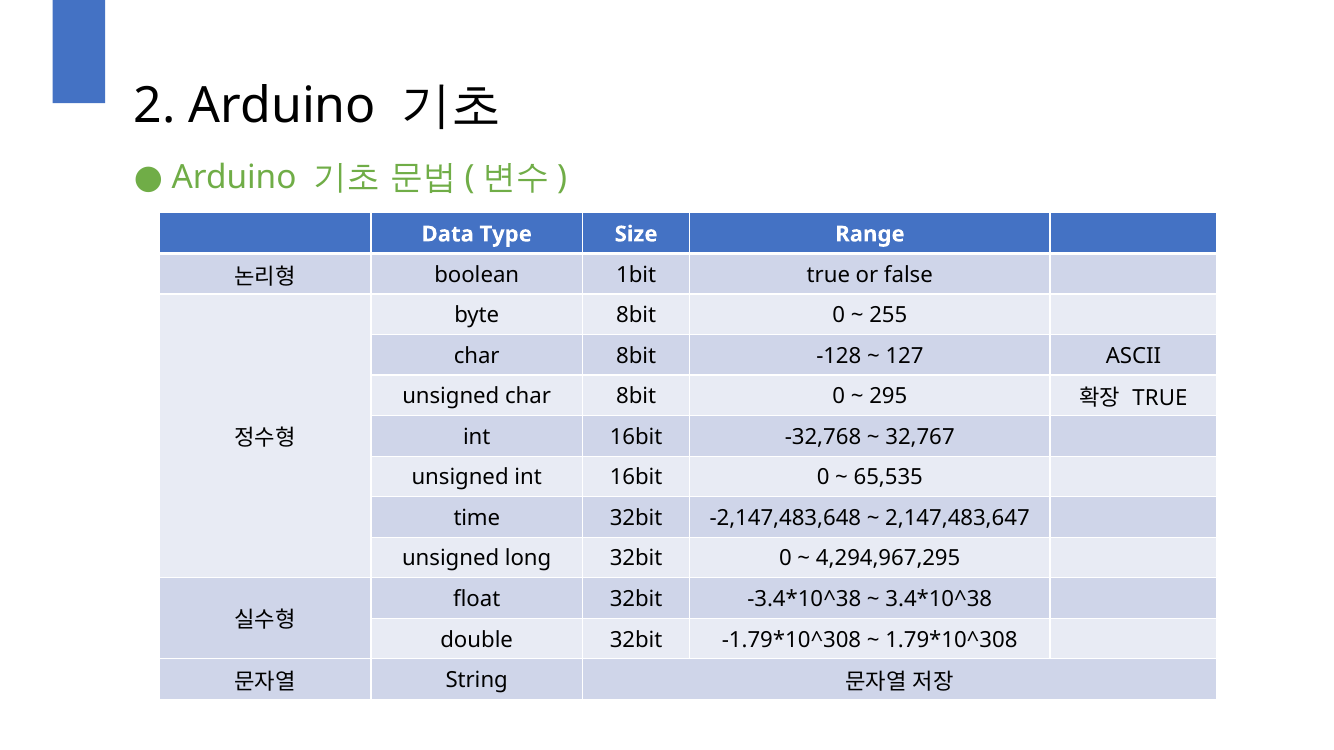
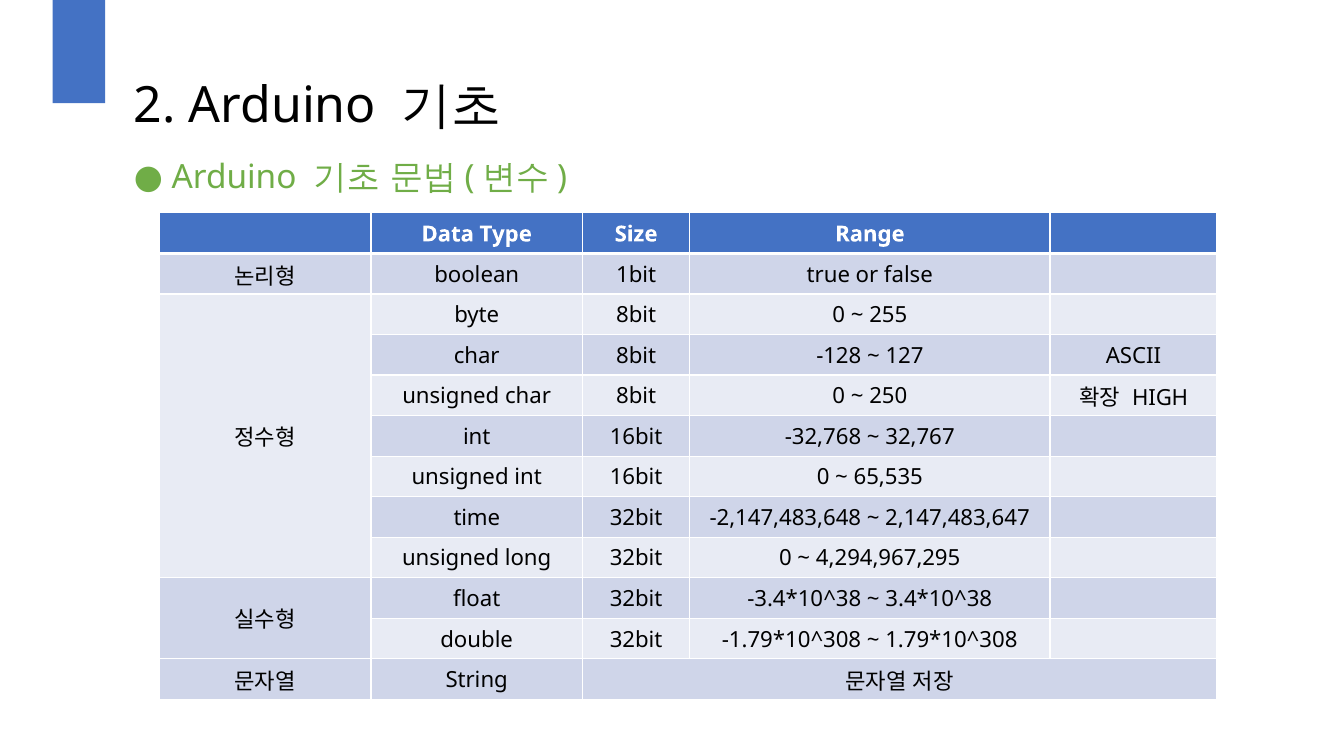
295: 295 -> 250 (888, 397)
TRUE: TRUE -> HIGH (1160, 399)
